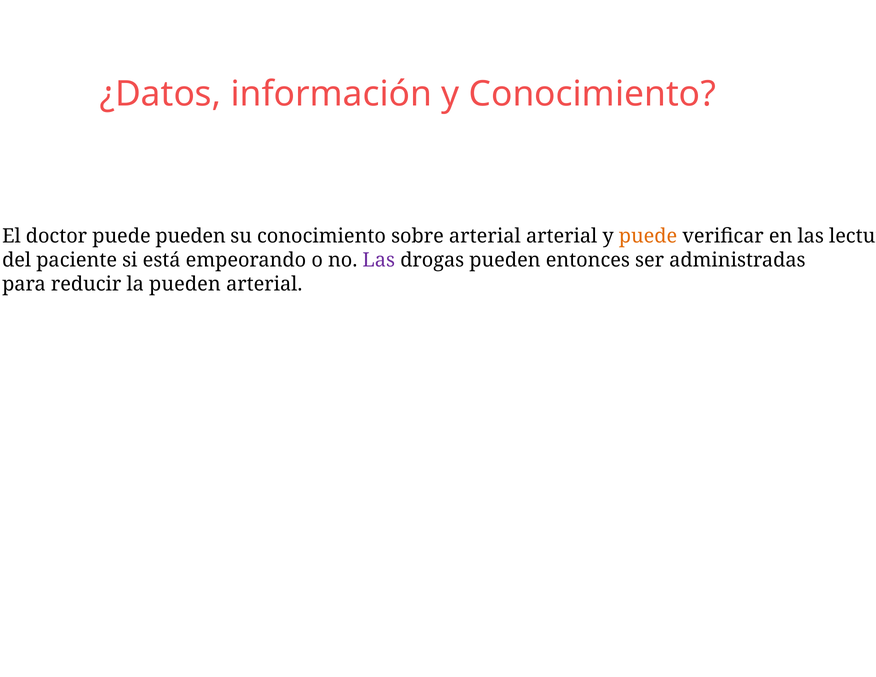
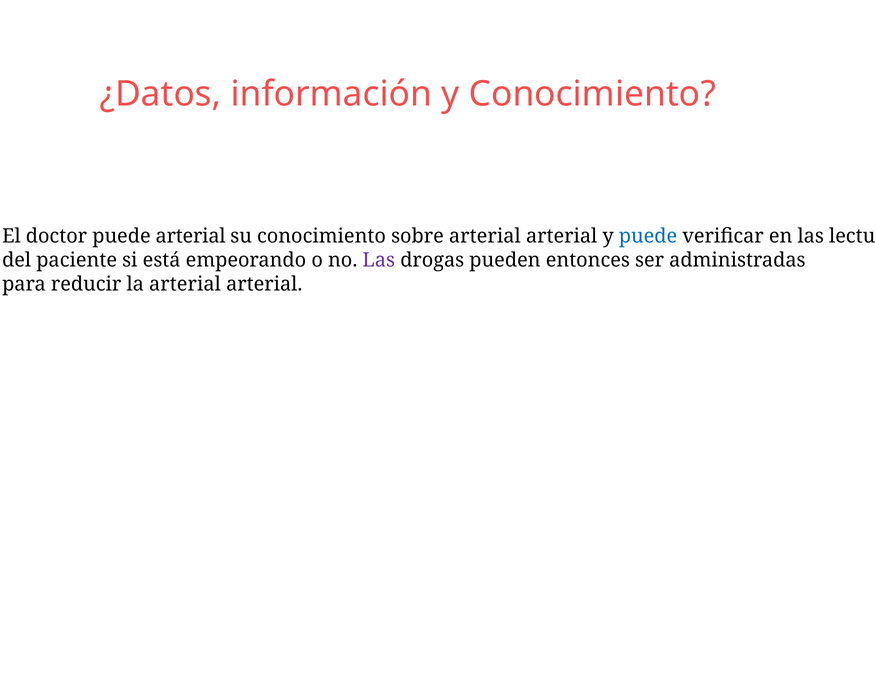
puede pueden: pueden -> arterial (191, 236)
puede colour: orange -> blue (648, 236)
la pueden: pueden -> arterial (185, 284)
